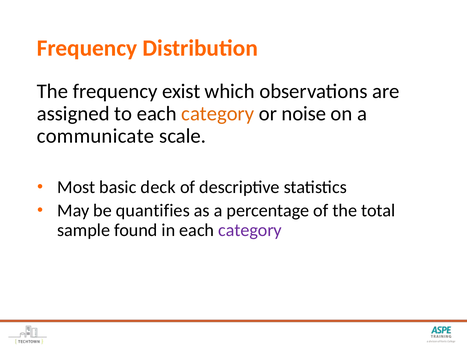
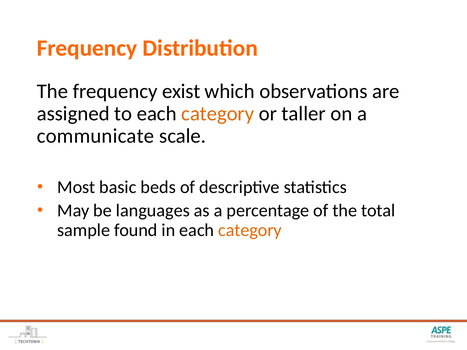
noise: noise -> taller (304, 114)
deck: deck -> beds (158, 187)
quantifies: quantifies -> languages (153, 211)
category colour: purple -> orange (250, 230)
